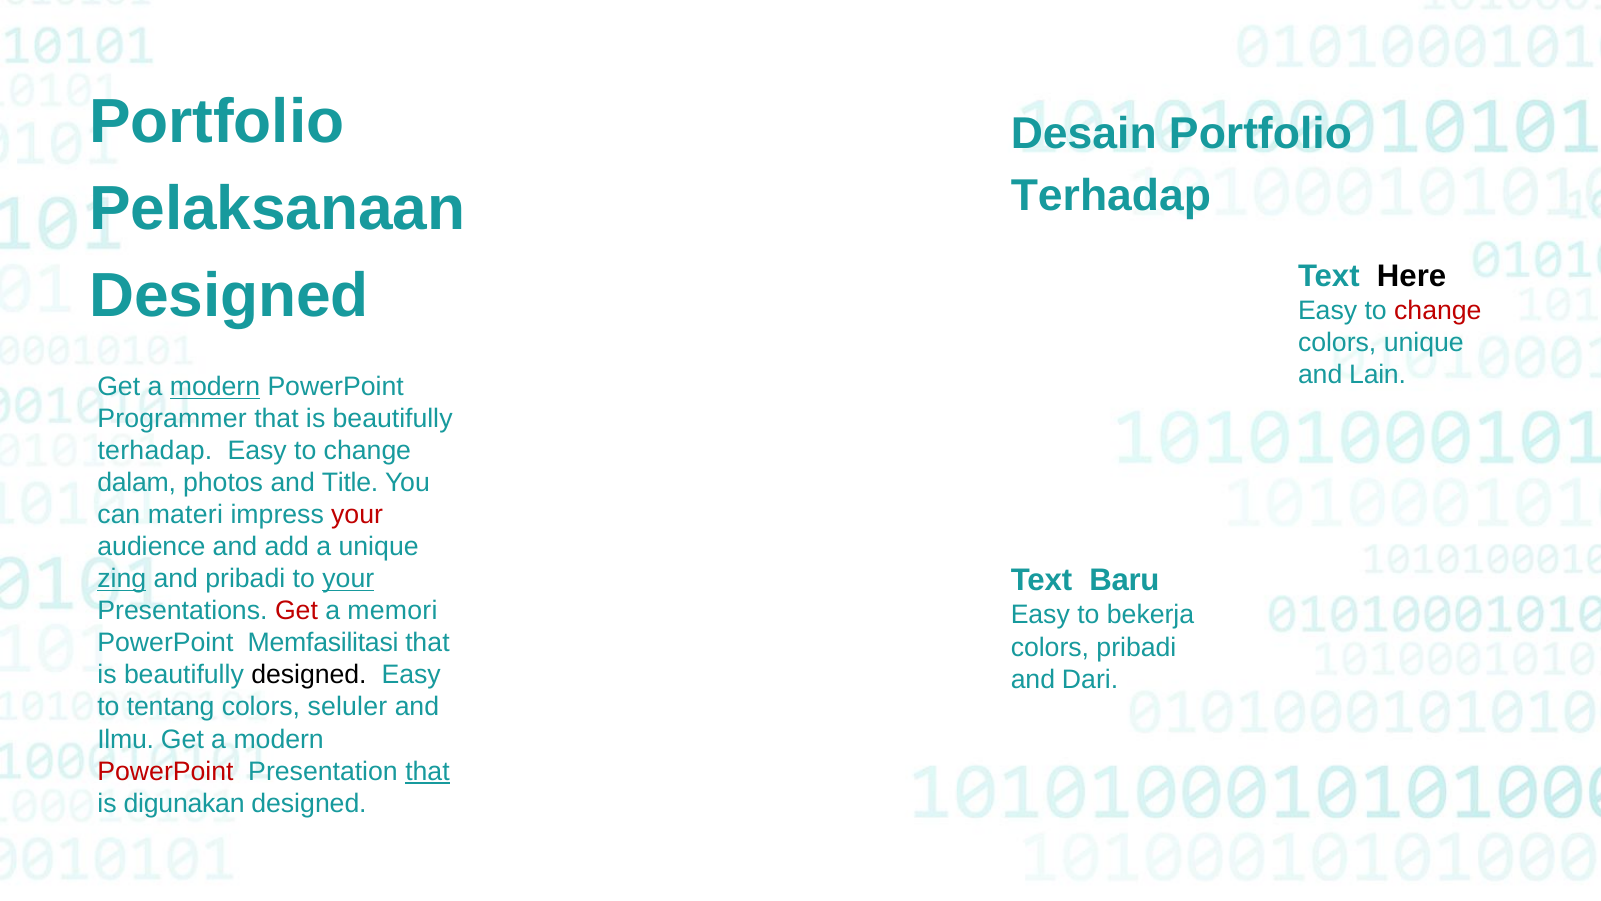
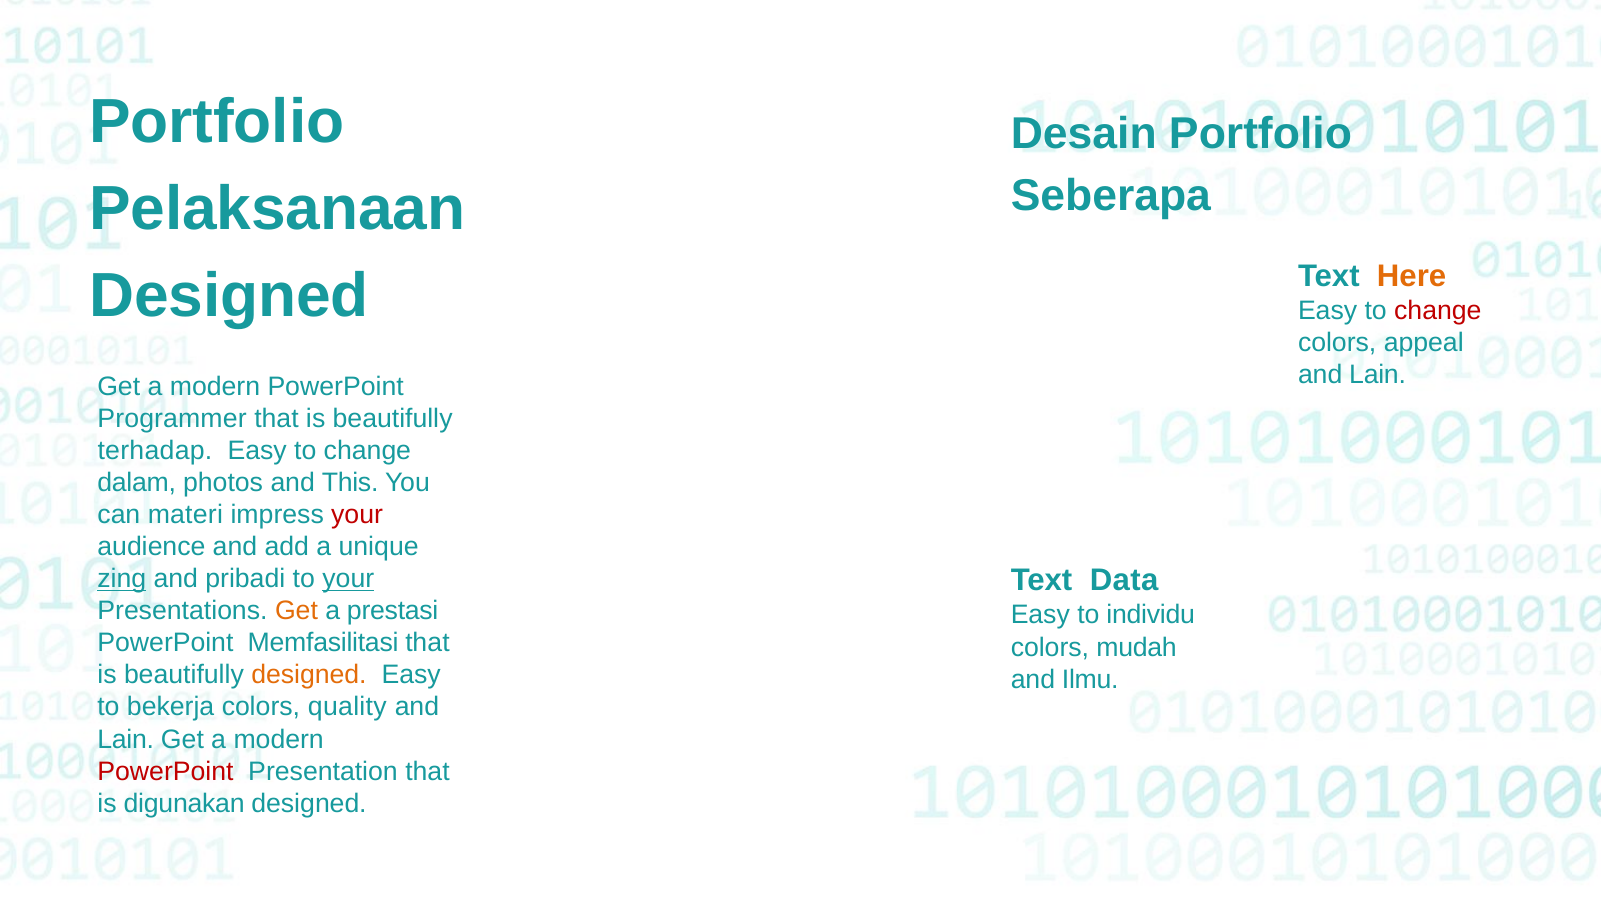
Terhadap: Terhadap -> Seberapa (1111, 196)
Here colour: black -> orange (1412, 276)
colors unique: unique -> appeal (1424, 343)
modern underline: present -> none (215, 387)
Title: Title -> This (350, 483)
Baru: Baru -> Data (1124, 580)
Get colour: red -> orange (296, 611)
memori: memori -> prestasi (393, 611)
bekerja: bekerja -> individu (1151, 615)
colors pribadi: pribadi -> mudah (1137, 647)
designed colour: black -> orange (309, 675)
Dari: Dari -> Ilmu (1090, 679)
tentang: tentang -> bekerja (171, 707)
seluler: seluler -> quality (347, 707)
Ilmu: Ilmu -> Lain (126, 739)
that underline: present -> none (427, 771)
